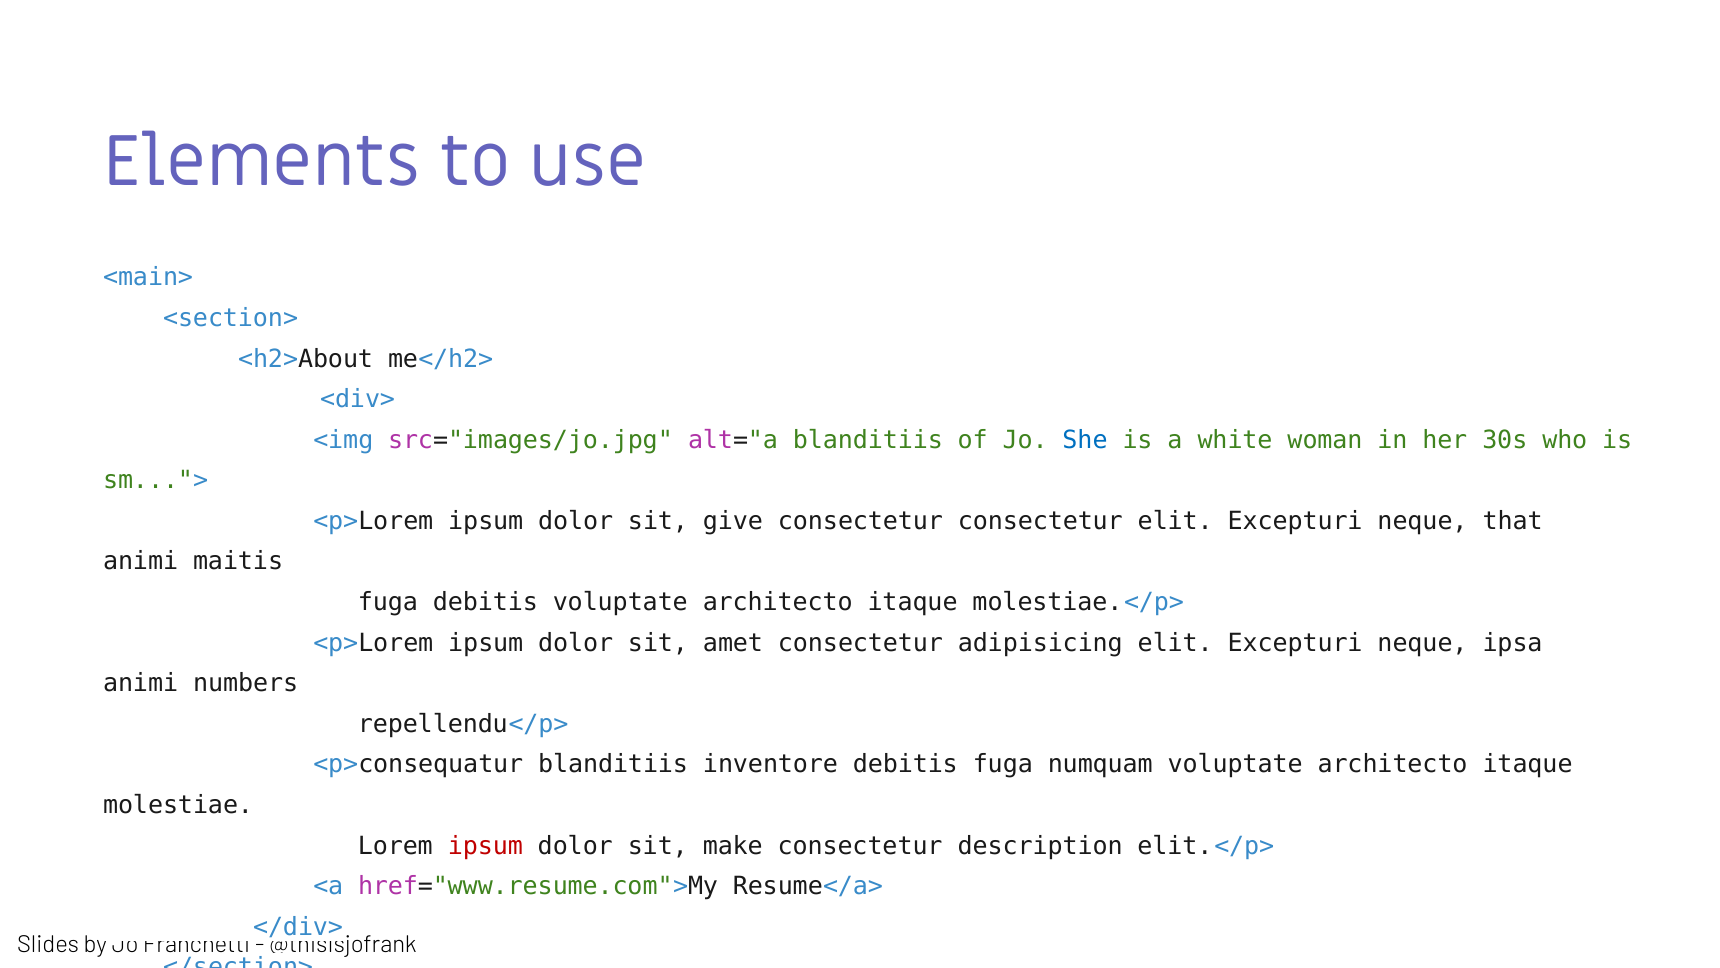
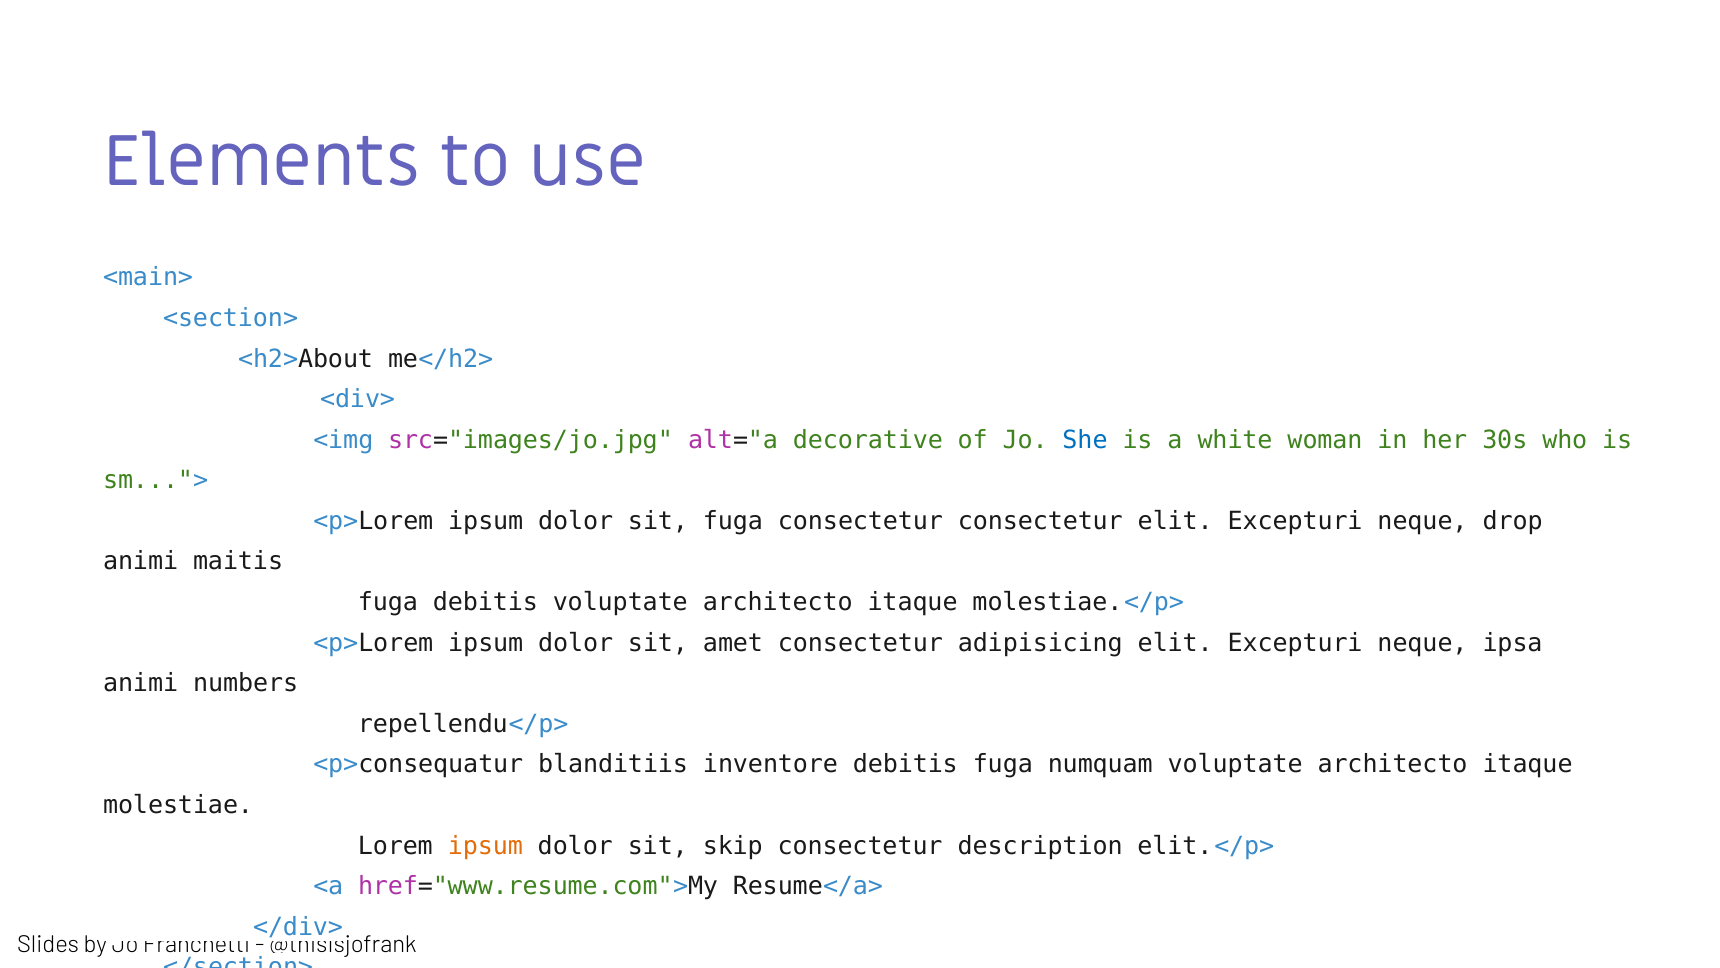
alt="a blanditiis: blanditiis -> decorative (868, 440)
sit give: give -> fuga (733, 521)
that: that -> drop (1513, 521)
ipsum colour: red -> orange (485, 845)
make: make -> skip (733, 845)
